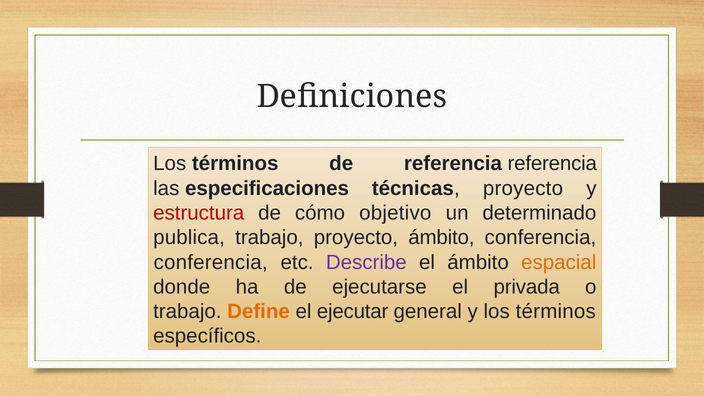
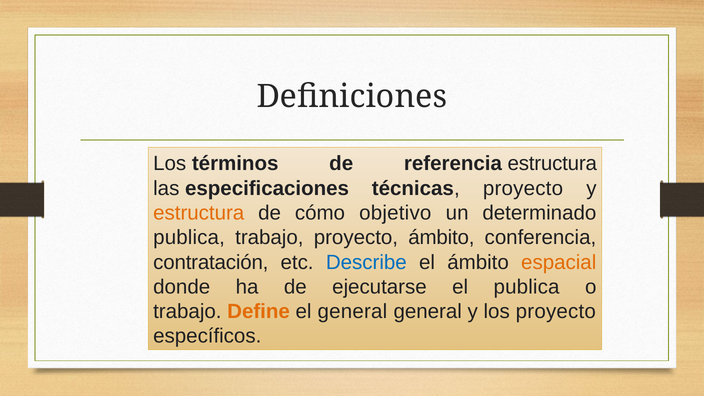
referencia referencia: referencia -> estructura (552, 164)
estructura colour: red -> orange (199, 213)
conferencia: conferencia -> contratación (211, 262)
Describe colour: purple -> blue (366, 262)
el privada: privada -> publica (527, 287)
el ejecutar: ejecutar -> general (352, 312)
y los términos: términos -> proyecto (556, 312)
